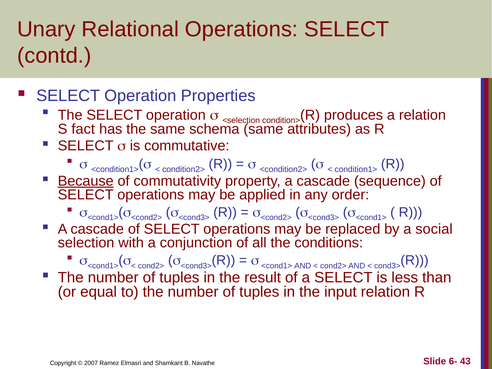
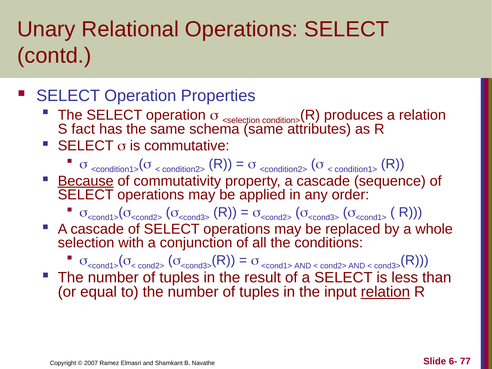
social: social -> whole (434, 229)
relation underline: none -> present (385, 292)
43: 43 -> 77 (465, 361)
